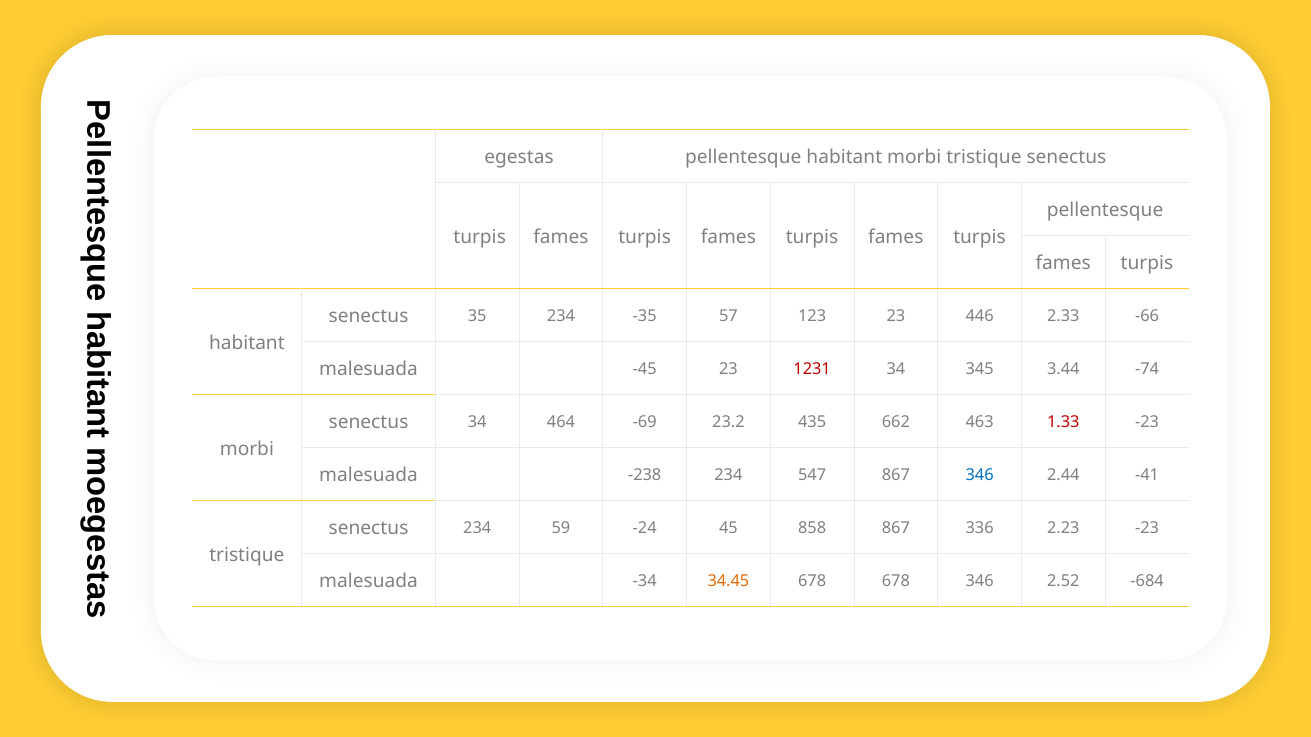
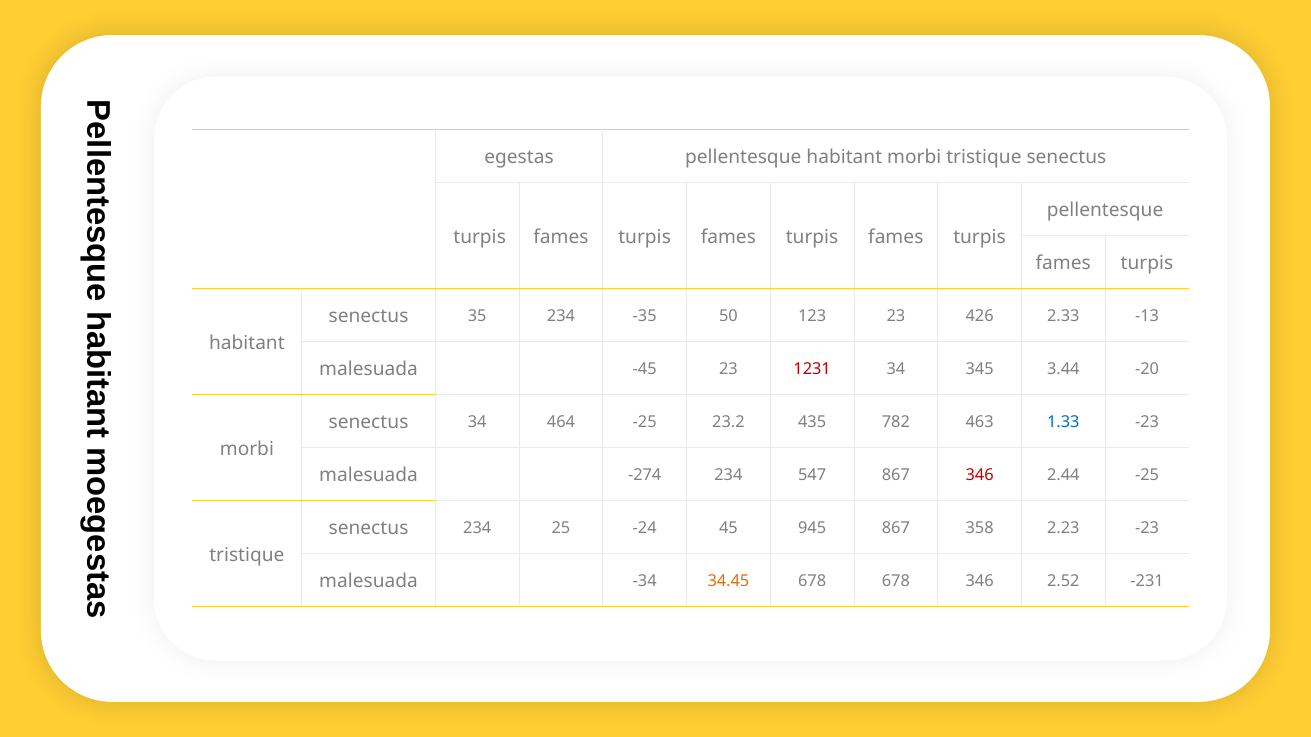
57: 57 -> 50 (728, 317)
446: 446 -> 426 (980, 317)
-66: -66 -> -13 (1147, 317)
-74: -74 -> -20 (1147, 370)
464 -69: -69 -> -25 (645, 423)
662: 662 -> 782 (896, 423)
1.33 colour: red -> blue (1063, 423)
-238: -238 -> -274 (645, 476)
346 colour: blue -> red (980, 476)
2.44 -41: -41 -> -25 (1147, 476)
59: 59 -> 25 (561, 529)
858: 858 -> 945 (812, 529)
336: 336 -> 358 (980, 529)
-684: -684 -> -231 (1147, 582)
